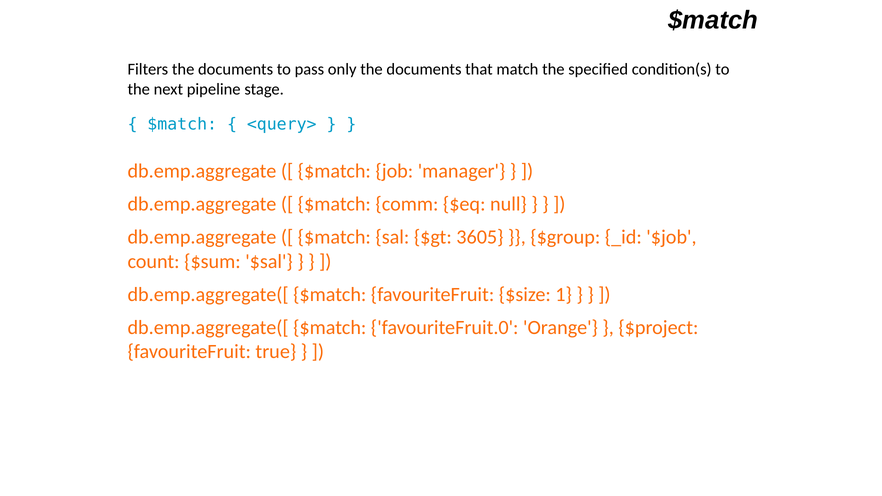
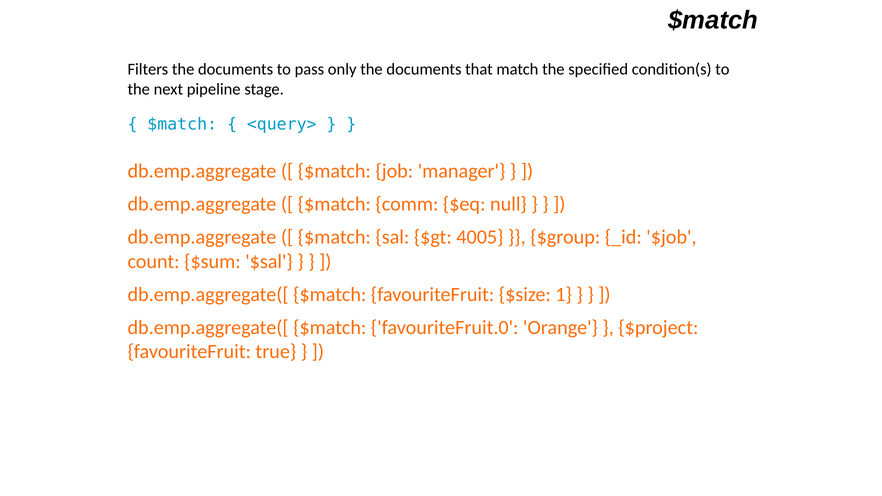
3605: 3605 -> 4005 (480, 237)
